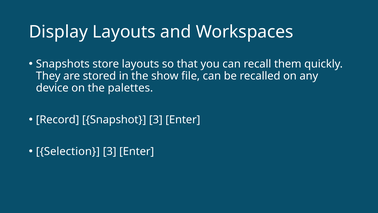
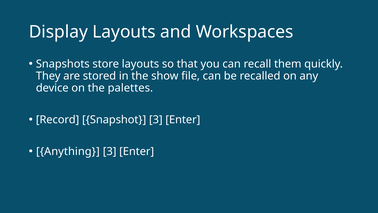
Selection: Selection -> Anything (68, 151)
